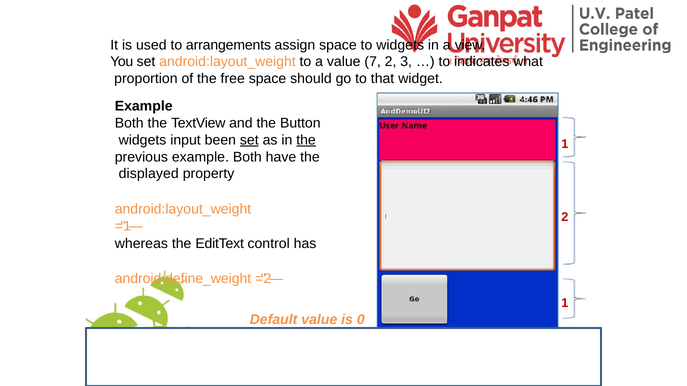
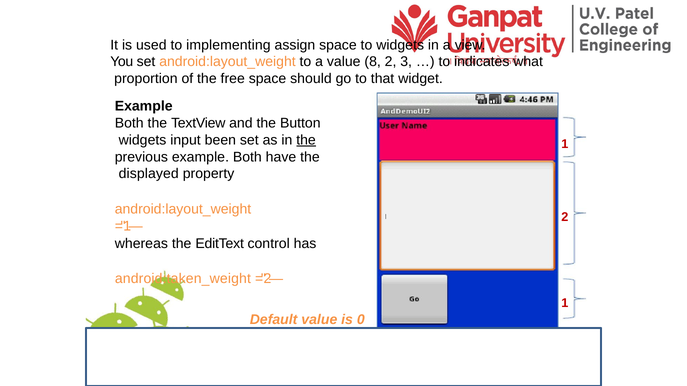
arrangements: arrangements -> implementing (228, 45)
7: 7 -> 8 (373, 62)
set underline: present -> none (249, 140)
android:define_weight: android:define_weight -> android:taken_weight (183, 279)
